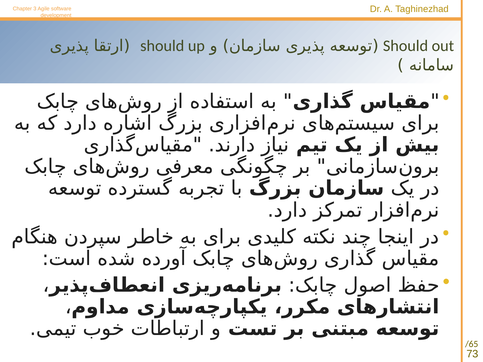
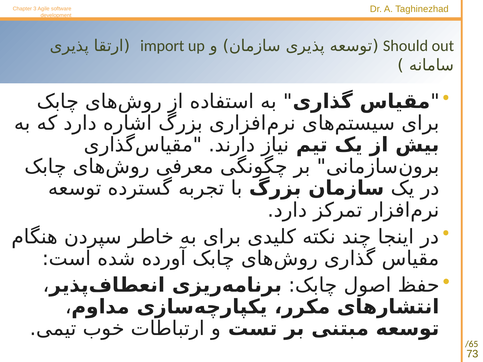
should: should -> import (162, 46)
